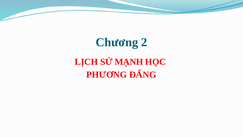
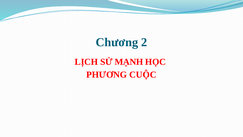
ĐẤNG: ĐẤNG -> CUỘC (143, 74)
